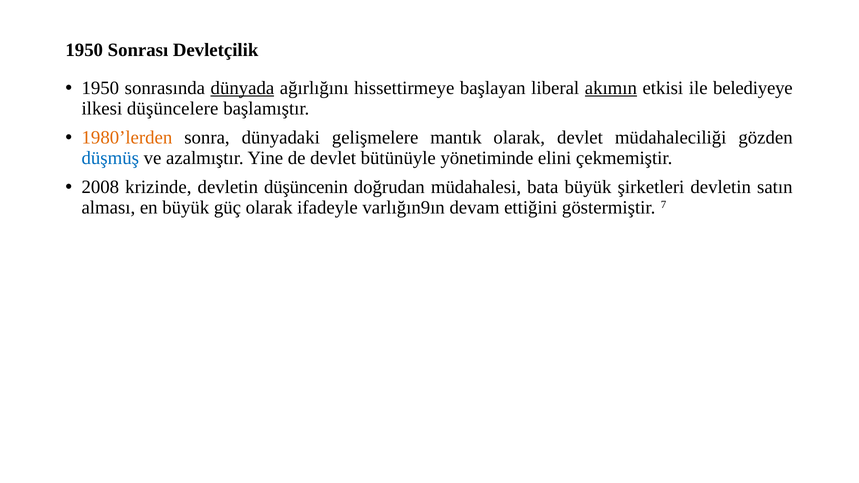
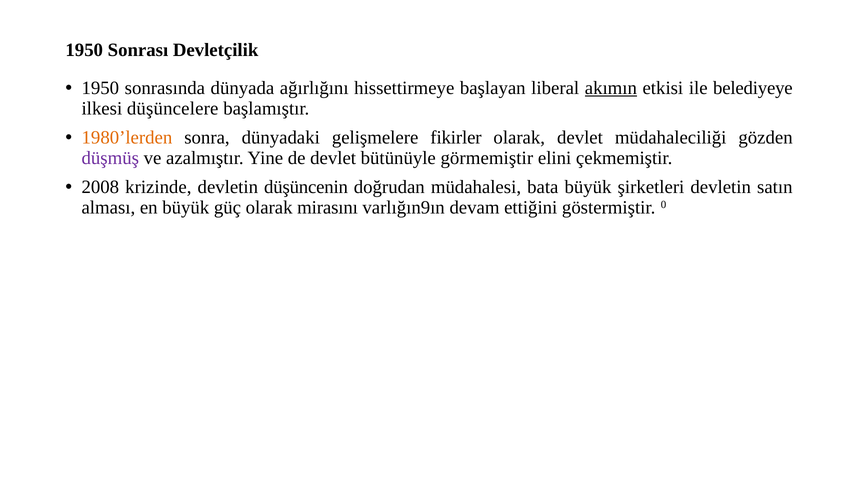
dünyada underline: present -> none (242, 88)
mantık: mantık -> fikirler (456, 138)
düşmüş colour: blue -> purple (110, 158)
yönetiminde: yönetiminde -> görmemiştir (487, 158)
ifadeyle: ifadeyle -> mirasını (328, 207)
7: 7 -> 0 (664, 205)
